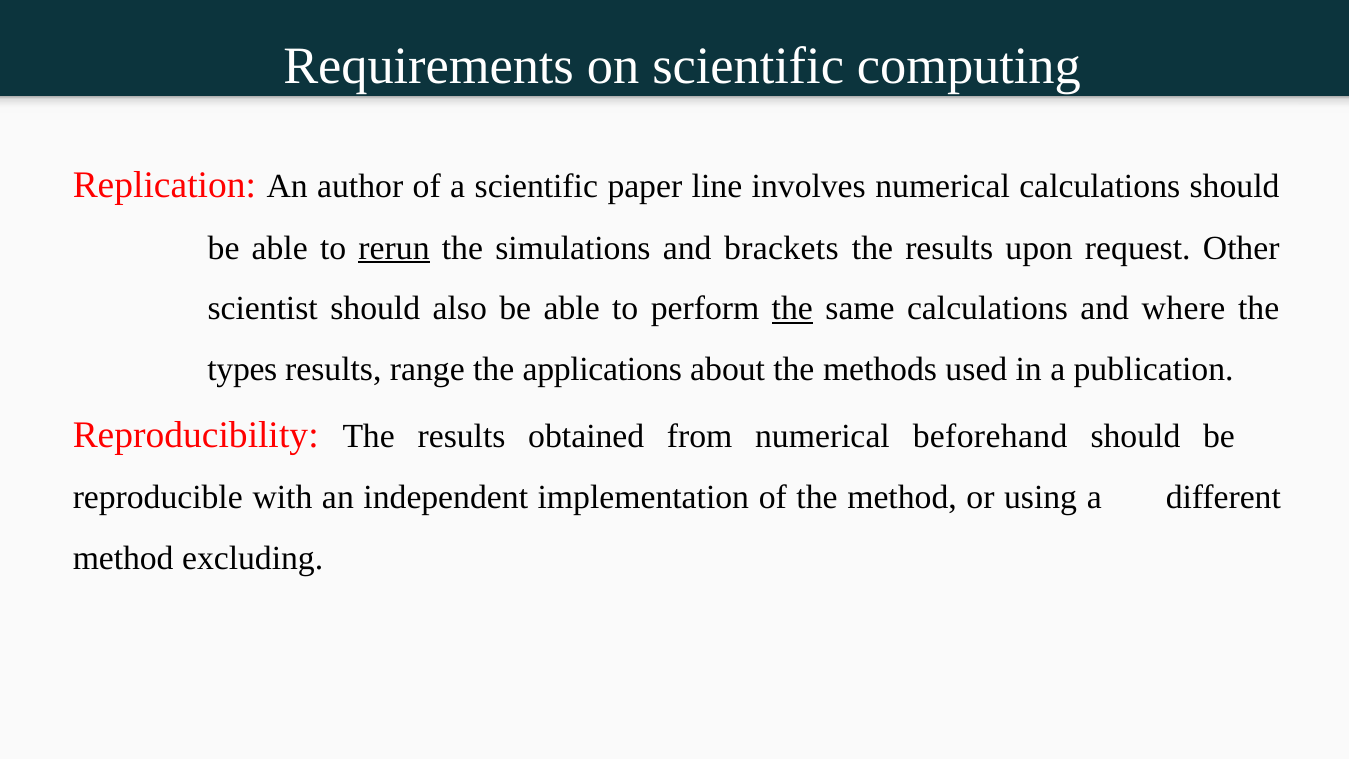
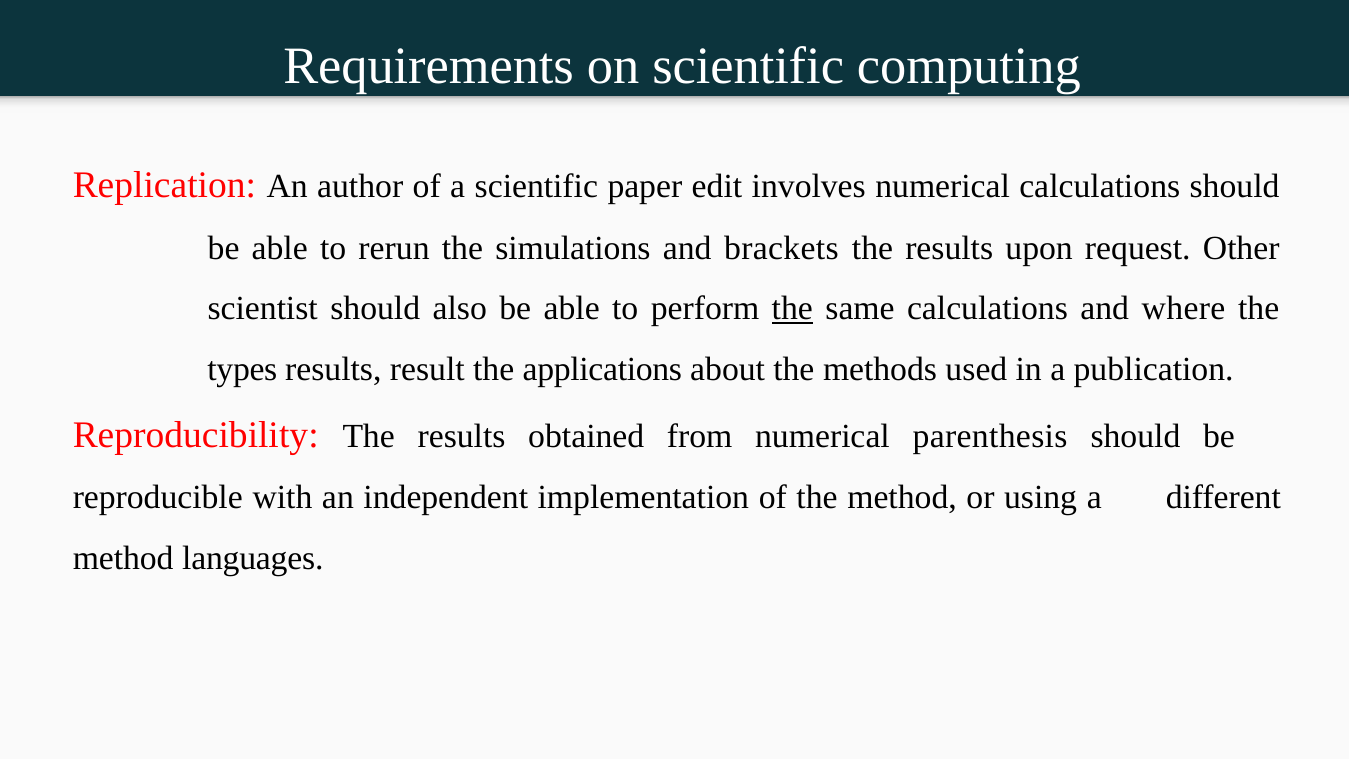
line: line -> edit (717, 186)
rerun underline: present -> none (394, 248)
range: range -> result (427, 369)
beforehand: beforehand -> parenthesis (990, 436)
excluding: excluding -> languages (253, 558)
